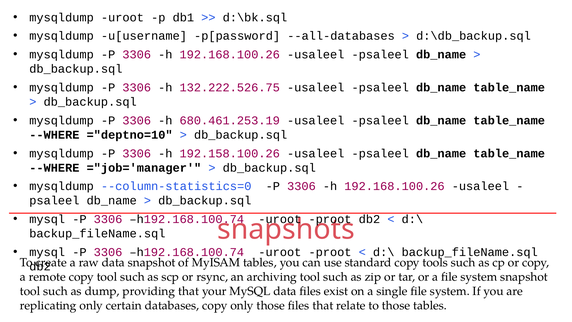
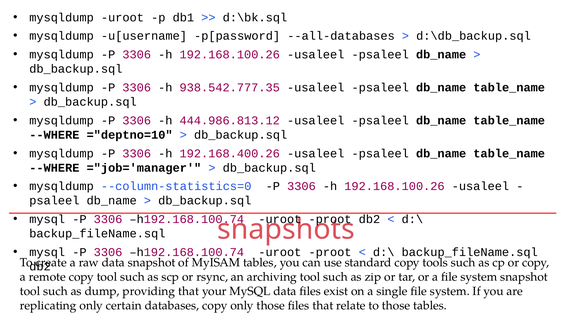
132.222.526.75: 132.222.526.75 -> 938.542.777.35 (230, 88)
680.461.253.19: 680.461.253.19 -> 444.986.813.12 (230, 120)
192.158.100.26: 192.158.100.26 -> 192.168.400.26 (230, 153)
